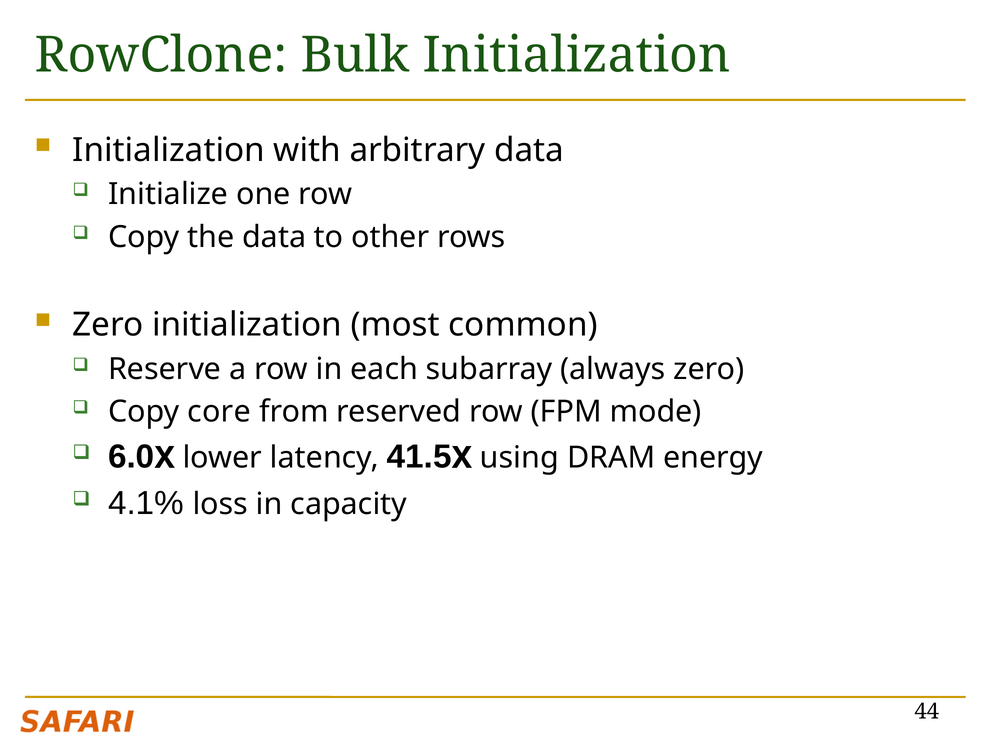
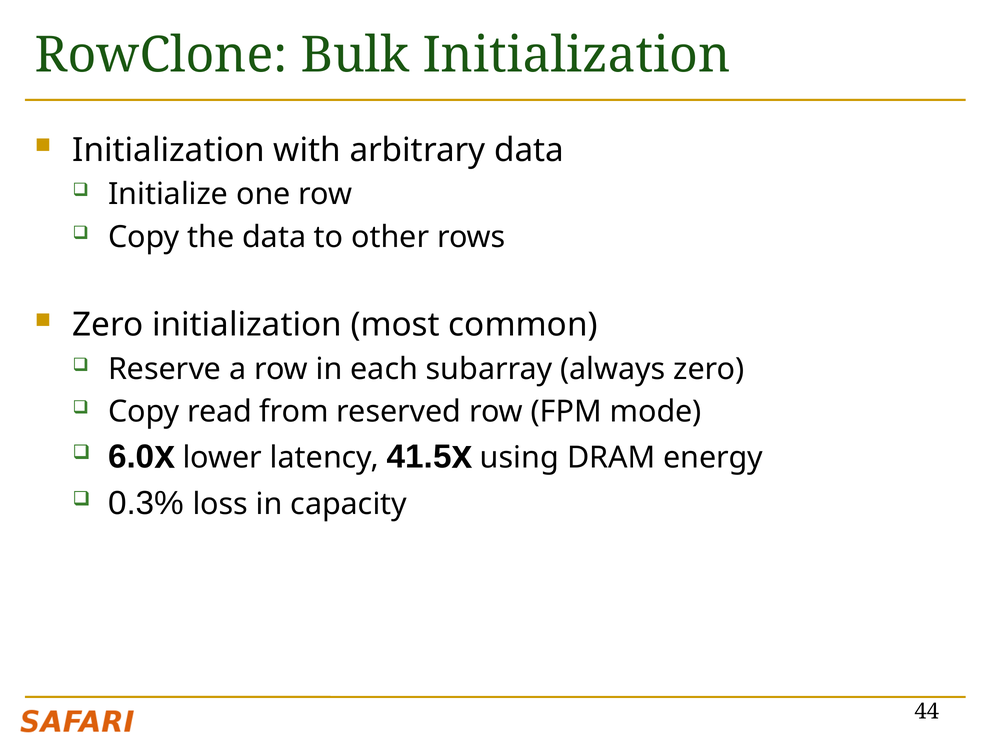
core: core -> read (219, 412)
4.1%: 4.1% -> 0.3% (146, 504)
